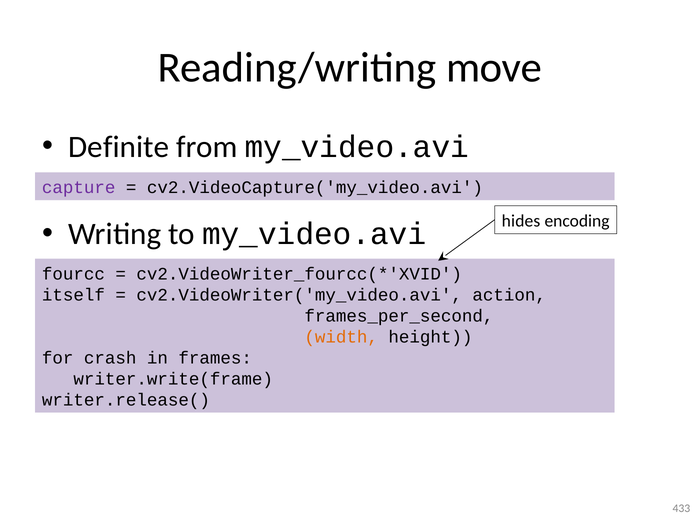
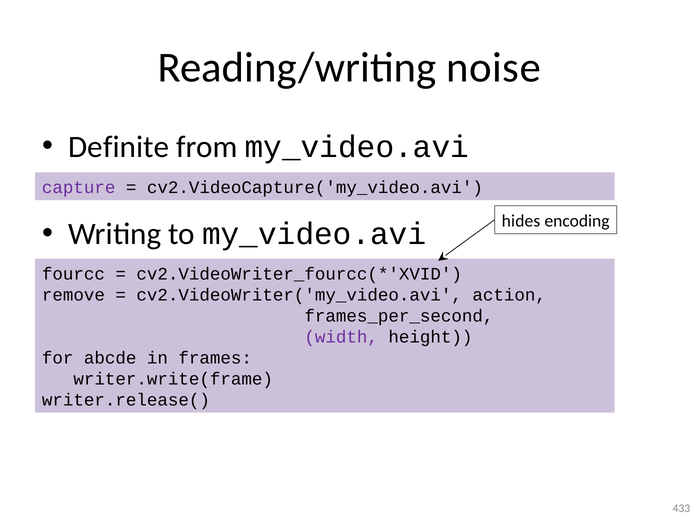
move: move -> noise (494, 68)
itself: itself -> remove (73, 295)
width colour: orange -> purple (341, 337)
crash: crash -> abcde (110, 358)
